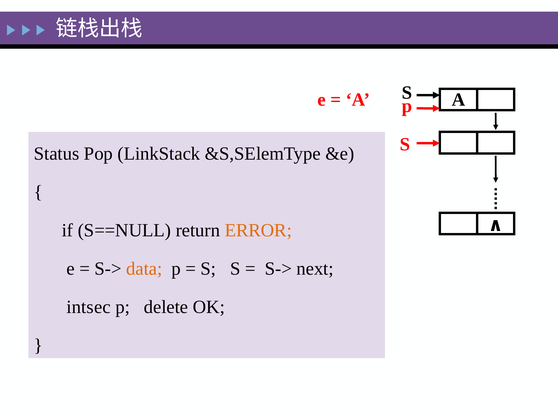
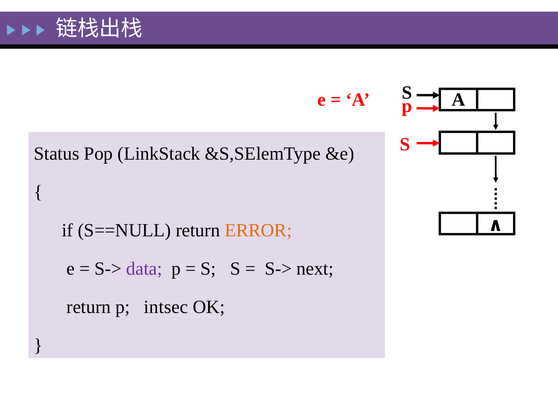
data colour: orange -> purple (144, 269)
intsec: intsec -> return (89, 307)
delete: delete -> intsec (166, 307)
